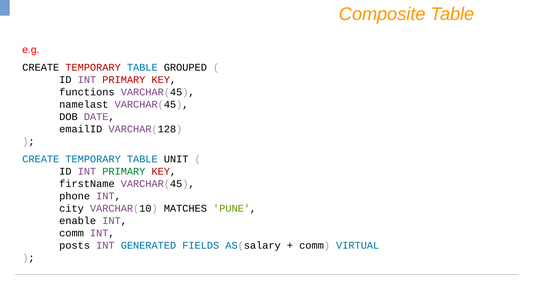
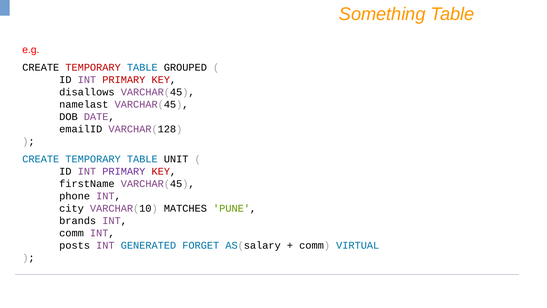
Composite: Composite -> Something (382, 14)
functions: functions -> disallows (87, 92)
PRIMARY colour: green -> purple (124, 171)
enable: enable -> brands (78, 221)
FIELDS: FIELDS -> FORGET (201, 245)
